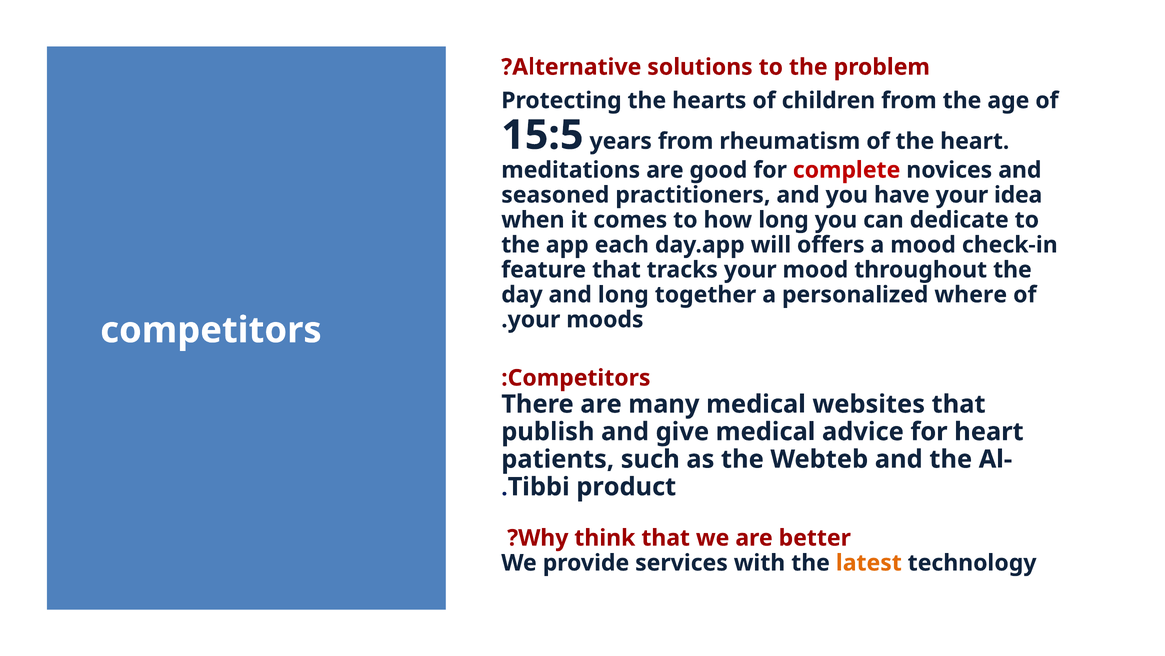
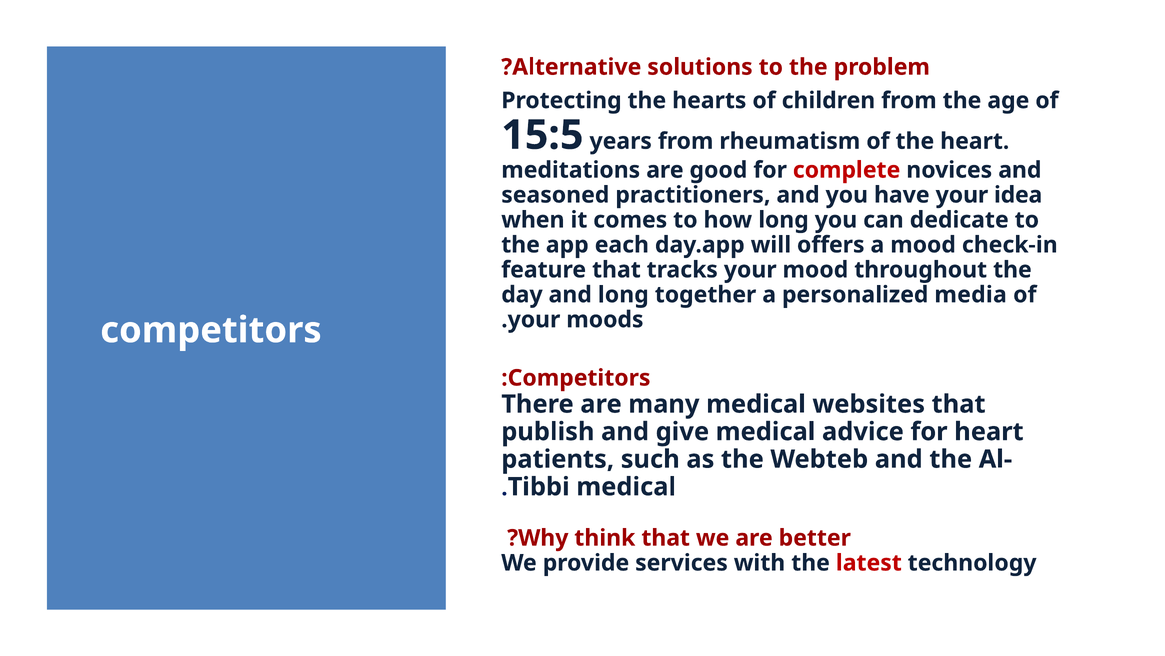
where: where -> media (971, 294)
product: product -> medical (626, 486)
latest colour: orange -> red (869, 562)
